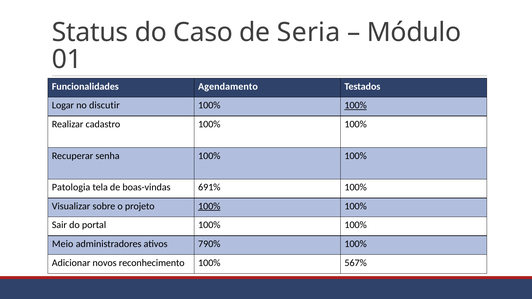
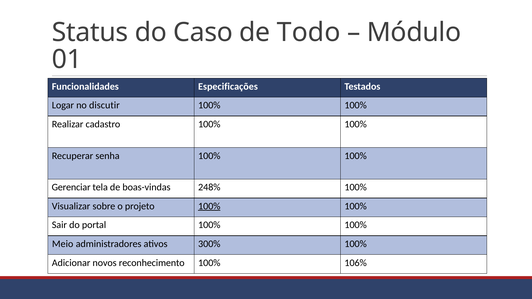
Seria: Seria -> Todo (309, 32)
Agendamento: Agendamento -> Especificações (228, 86)
100% underline: present -> none (356, 105)
Patologia: Patologia -> Gerenciar (71, 187)
691%: 691% -> 248% (209, 187)
790%: 790% -> 300% (209, 244)
567%: 567% -> 106% (356, 263)
